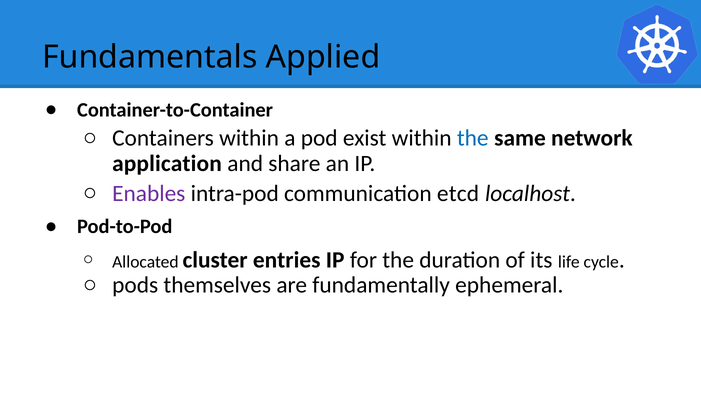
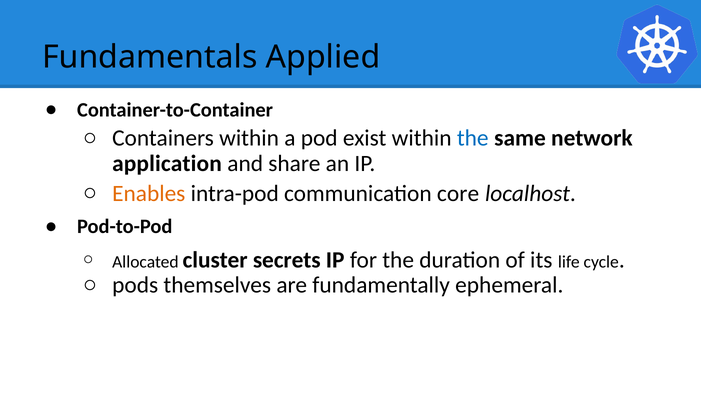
Enables colour: purple -> orange (149, 193)
etcd: etcd -> core (458, 193)
entries: entries -> secrets (287, 260)
